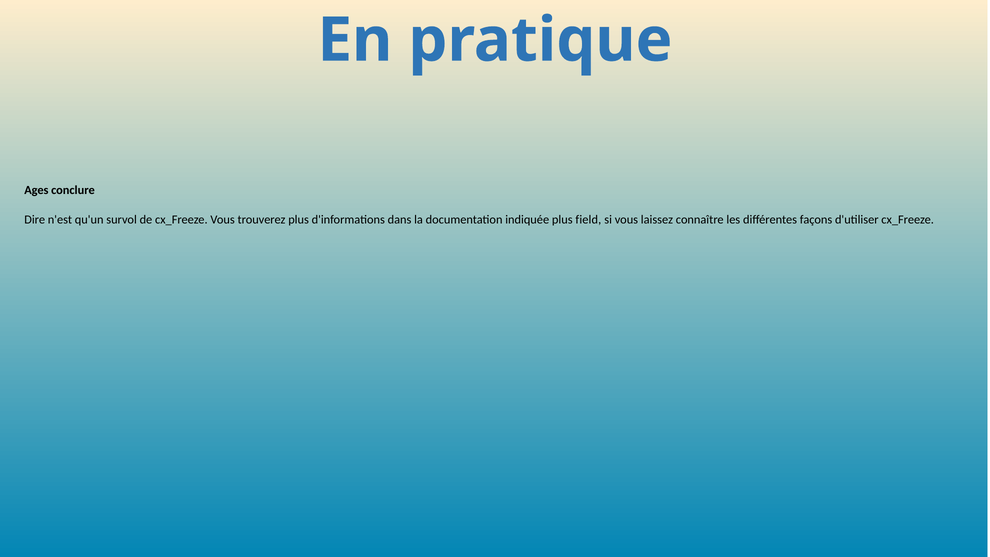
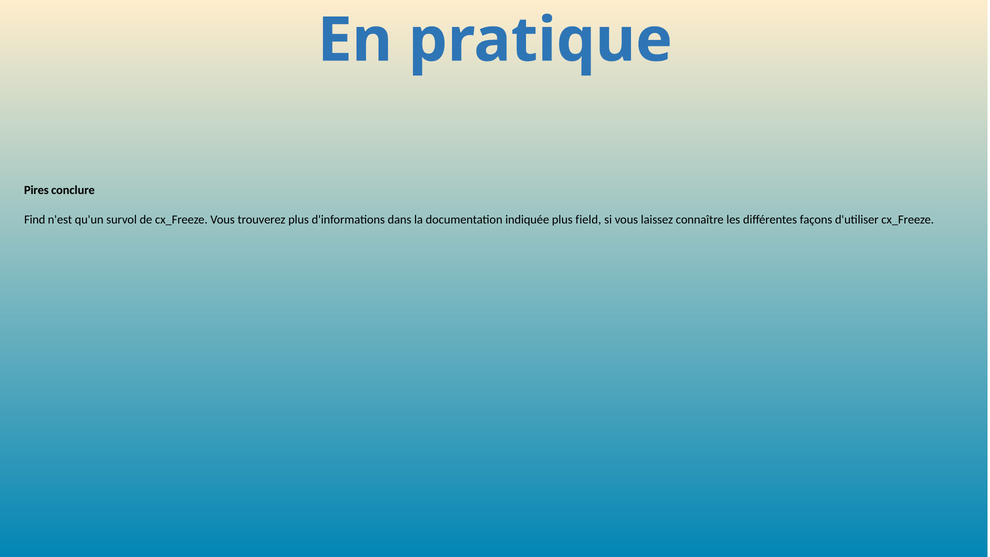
Ages: Ages -> Pires (36, 190)
Dire: Dire -> Find (35, 220)
